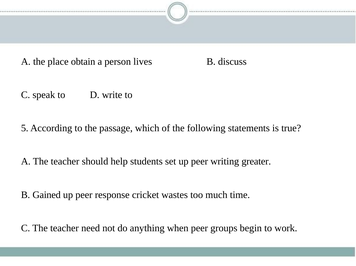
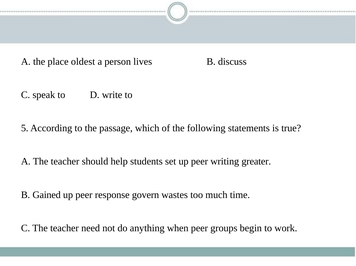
obtain: obtain -> oldest (83, 62)
cricket: cricket -> govern (146, 195)
